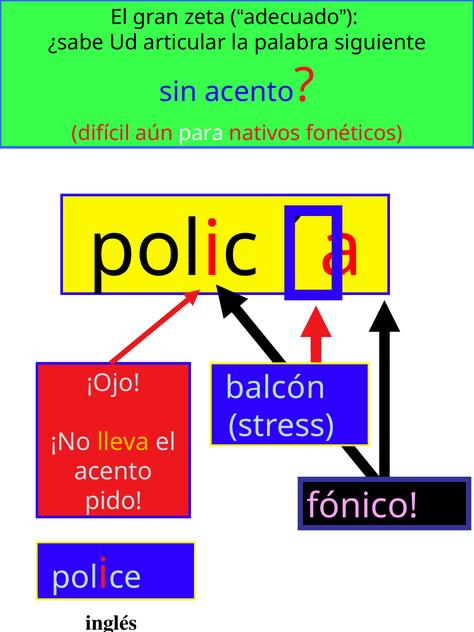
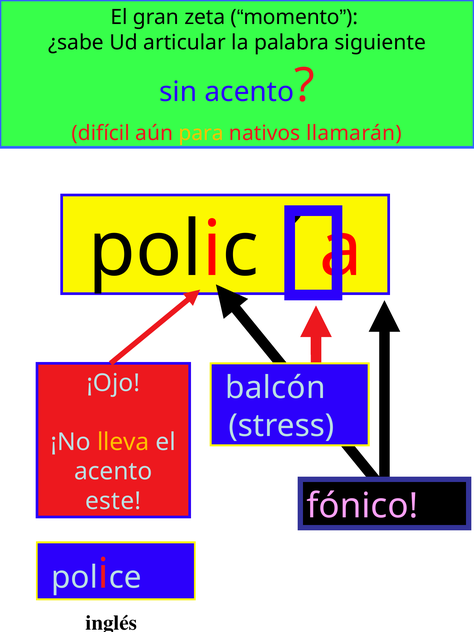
adecuado: adecuado -> momento (292, 17)
para colour: white -> yellow (201, 133)
fonéticos: fonéticos -> llamarán (354, 133)
pido: pido -> este (113, 501)
